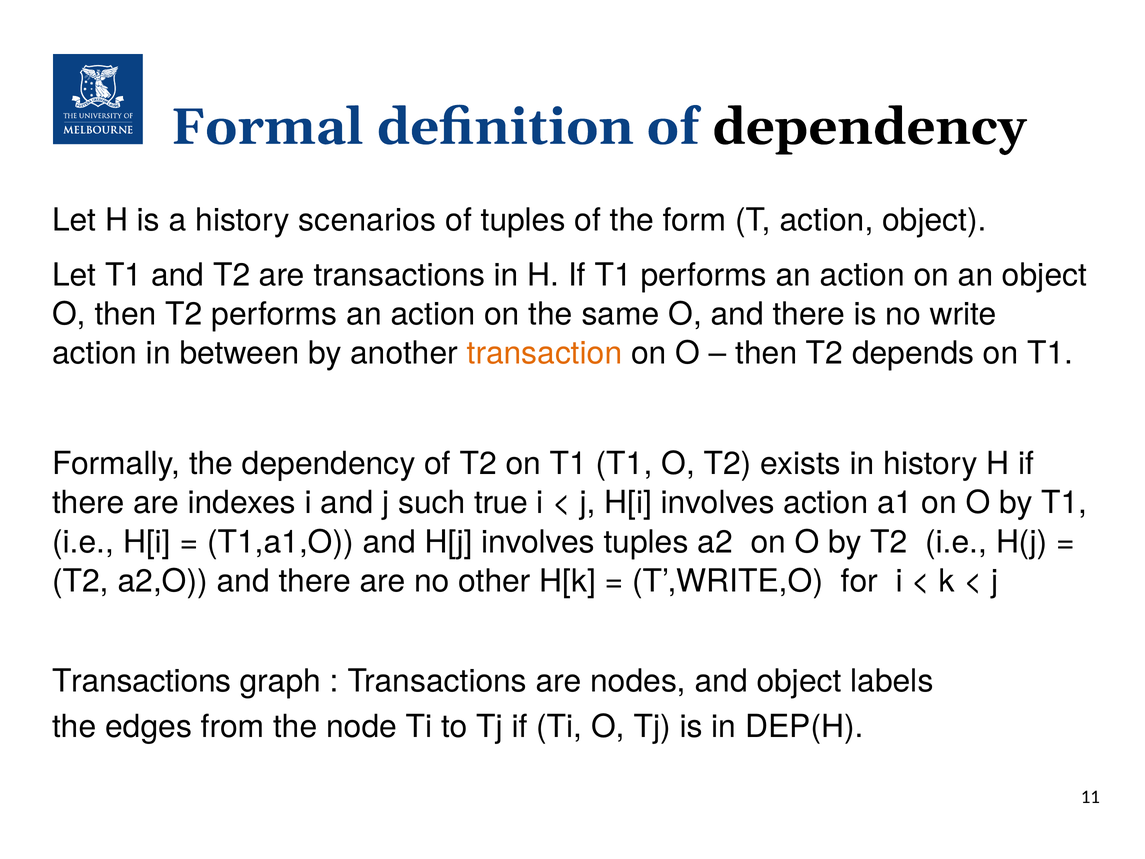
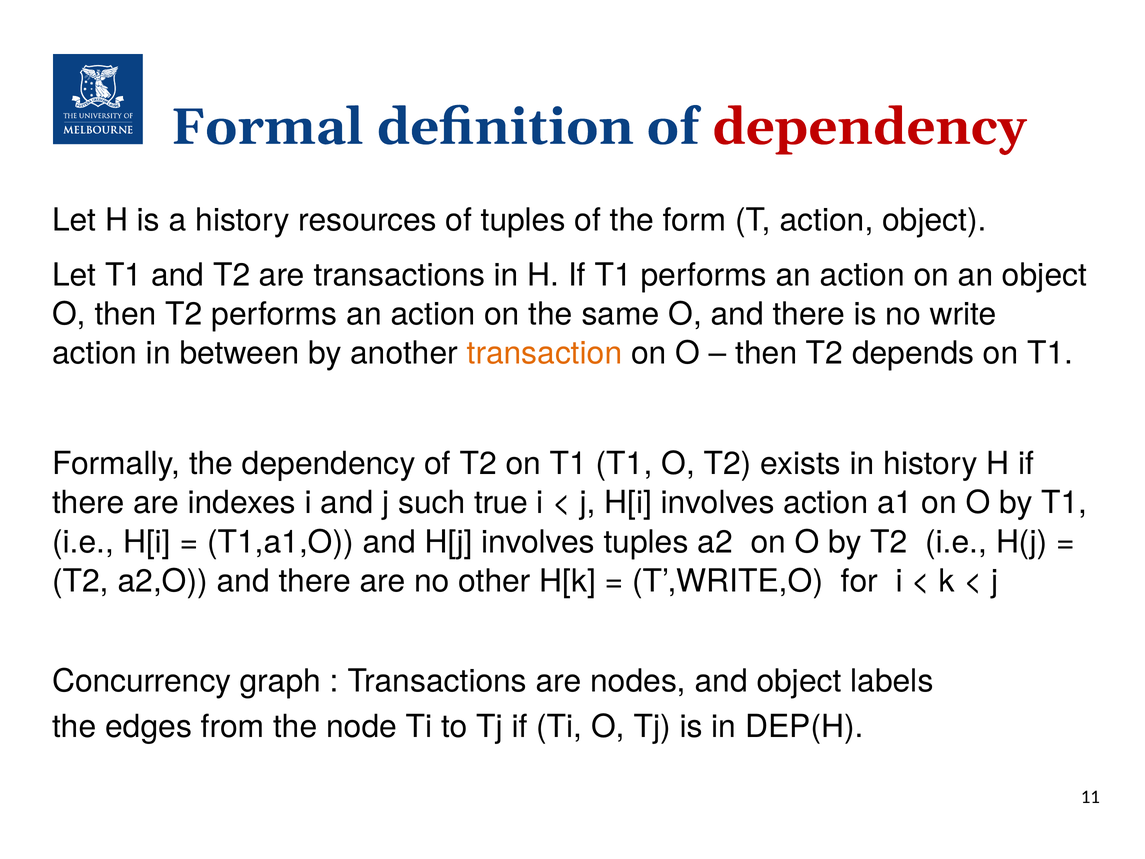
dependency colour: black -> red (869, 127)
scenarios: scenarios -> resources (368, 220)
Transactions: Transactions -> Concurrency (142, 681)
